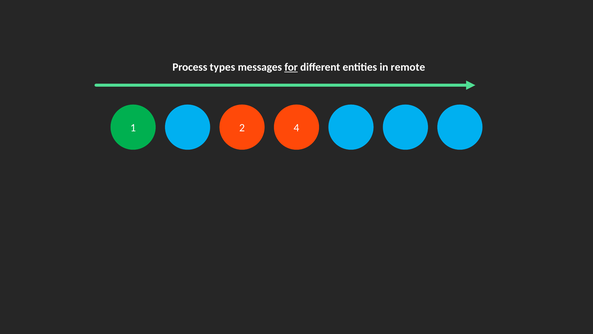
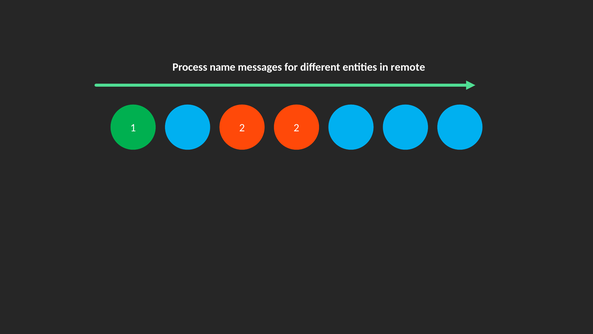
types: types -> name (223, 67)
for underline: present -> none (291, 67)
2 4: 4 -> 2 (296, 128)
